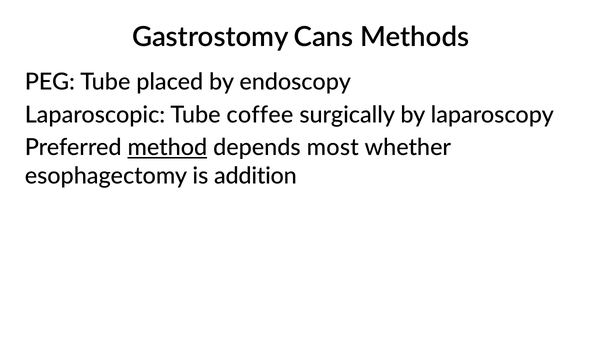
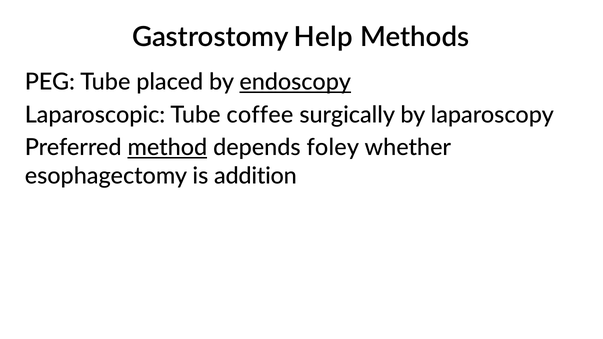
Cans: Cans -> Help (323, 37)
endoscopy underline: none -> present (295, 82)
most: most -> foley (333, 148)
